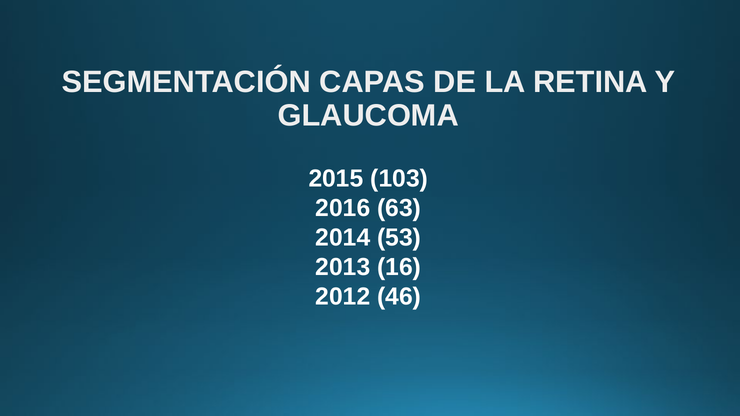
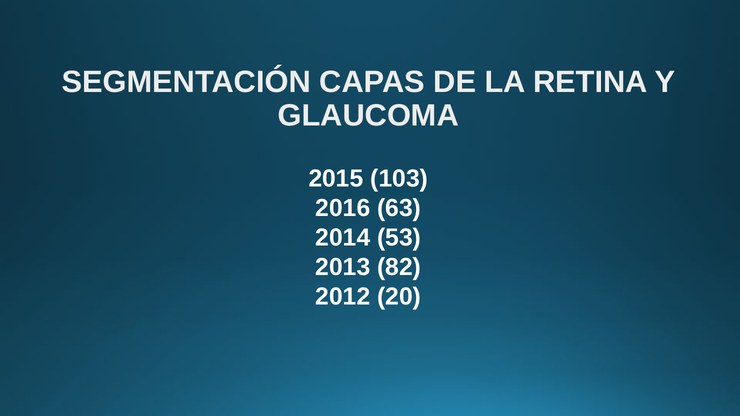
16: 16 -> 82 (399, 267)
46: 46 -> 20 (399, 297)
